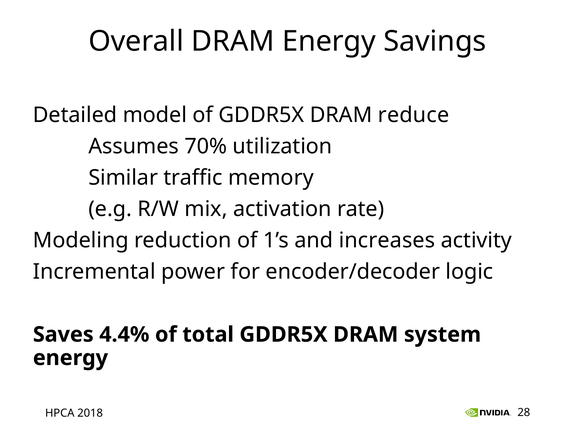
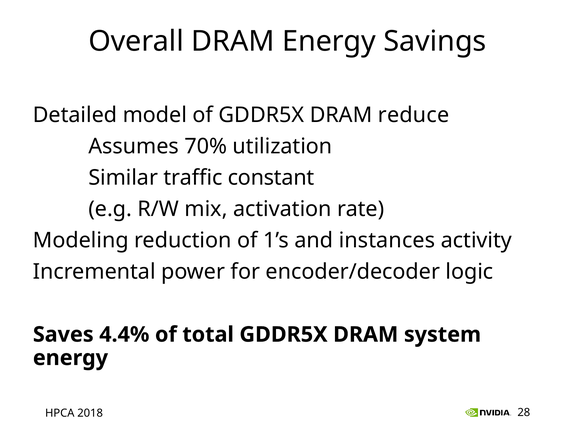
memory: memory -> constant (271, 177)
increases: increases -> instances (387, 240)
